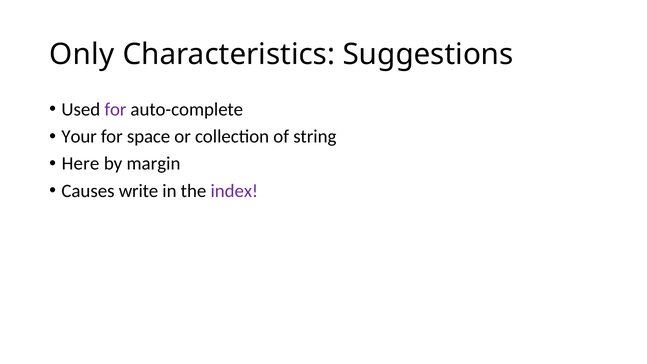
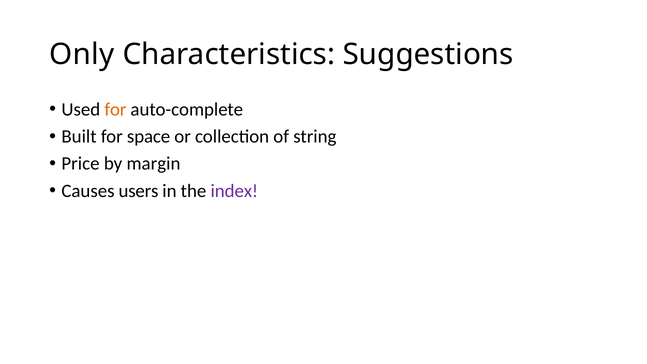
for colour: purple -> orange (115, 109)
Your: Your -> Built (79, 137)
Here: Here -> Price (81, 164)
write: write -> users (139, 191)
